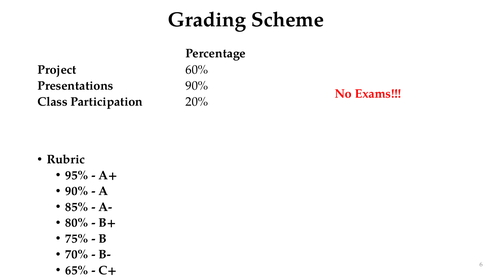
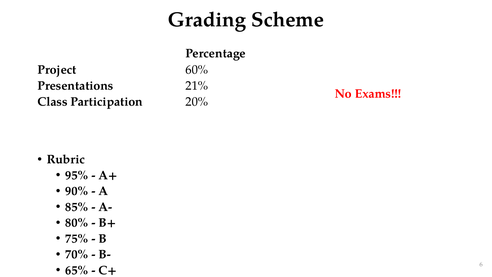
Presentations 90%: 90% -> 21% (197, 86)
